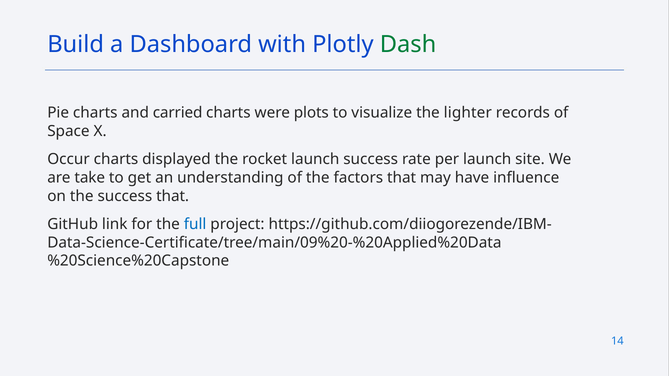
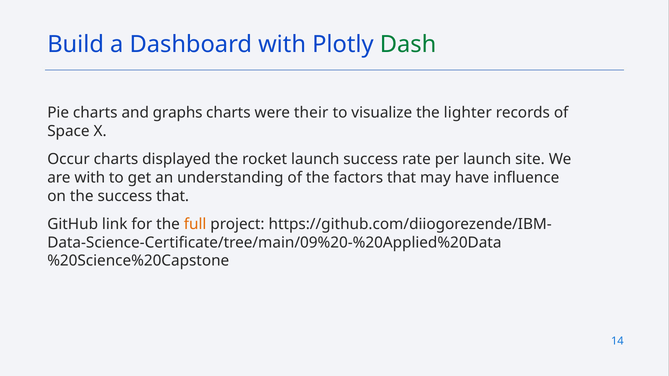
carried: carried -> graphs (178, 113)
plots: plots -> their (311, 113)
are take: take -> with (90, 178)
full colour: blue -> orange (195, 224)
